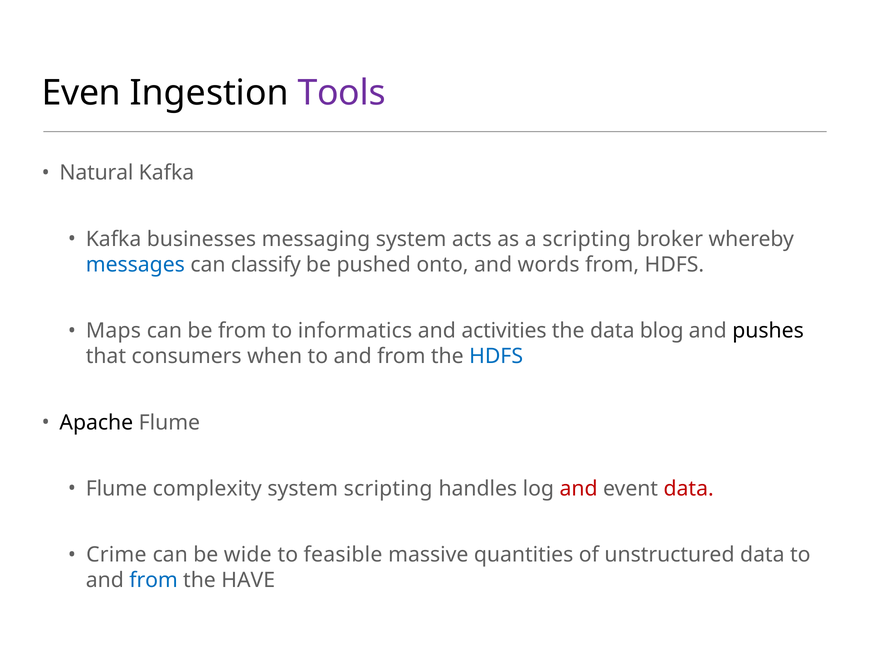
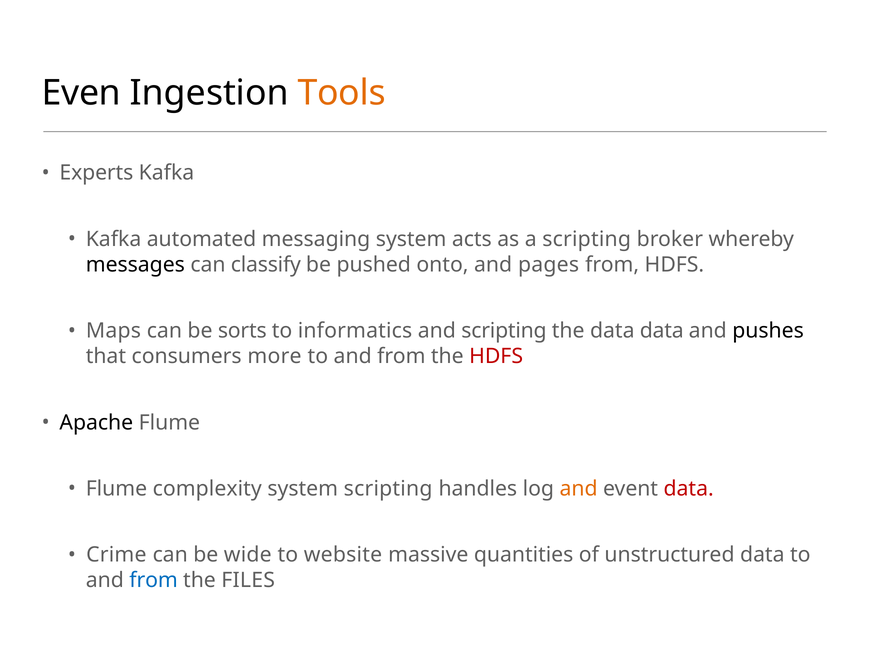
Tools colour: purple -> orange (342, 93)
Natural: Natural -> Experts (96, 173)
businesses: businesses -> automated (202, 239)
messages colour: blue -> black (135, 265)
words: words -> pages (549, 265)
be from: from -> sorts (242, 331)
and activities: activities -> scripting (504, 331)
data blog: blog -> data (662, 331)
when: when -> more (275, 357)
HDFS colour: blue -> red (496, 357)
and colour: red -> orange (579, 489)
feasible: feasible -> website (343, 555)
HAVE: HAVE -> FILES (248, 581)
